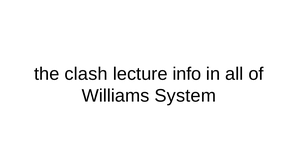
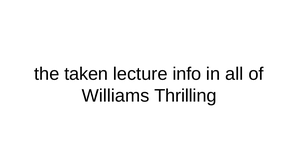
clash: clash -> taken (86, 74)
System: System -> Thrilling (185, 96)
